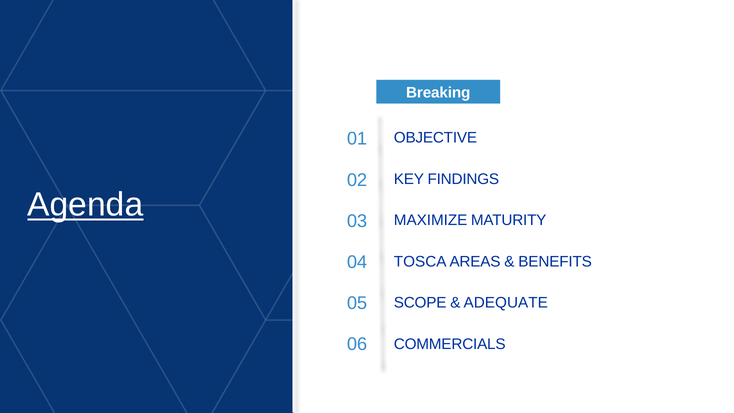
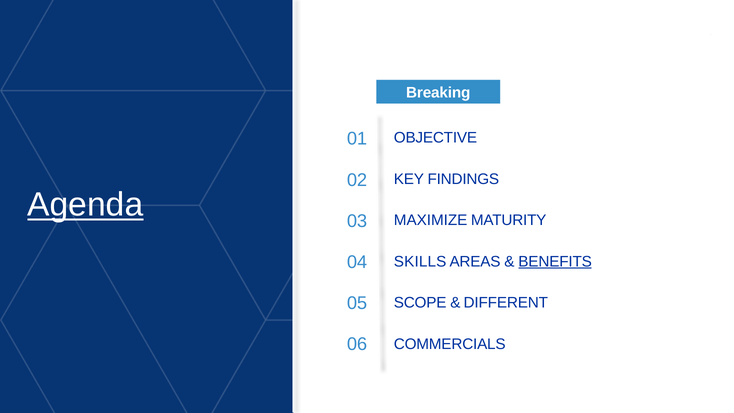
TOSCA: TOSCA -> SKILLS (420, 262)
BENEFITS underline: none -> present (555, 262)
ADEQUATE: ADEQUATE -> DIFFERENT (506, 303)
